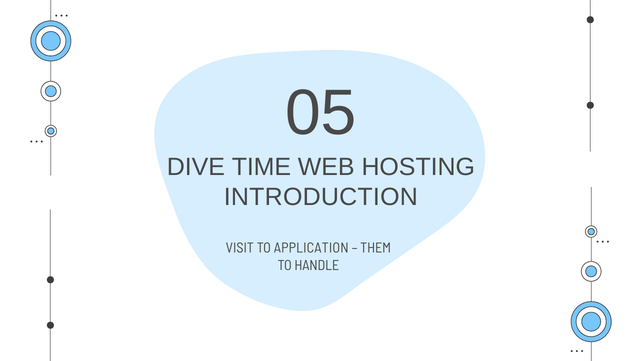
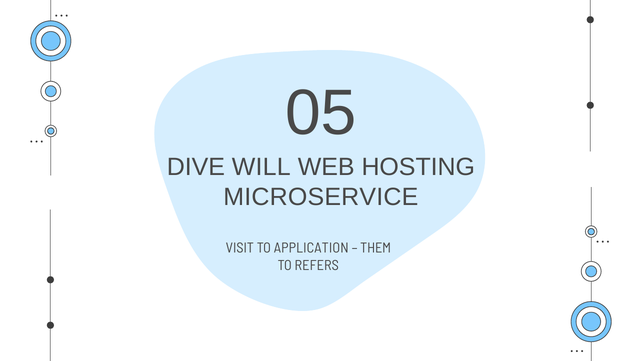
TIME: TIME -> WILL (261, 167)
INTRODUCTION: INTRODUCTION -> MICROSERVICE (321, 197)
HANDLE: HANDLE -> REFERS (317, 265)
